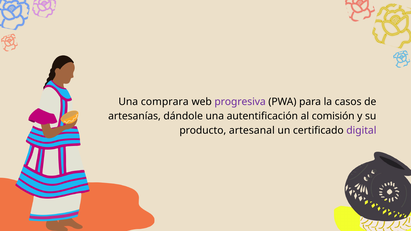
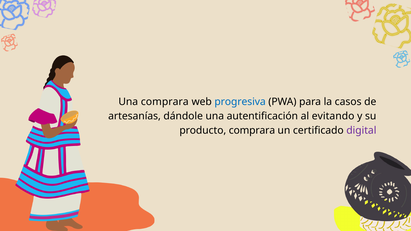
progresiva colour: purple -> blue (240, 102)
comisión: comisión -> evitando (333, 116)
producto artesanal: artesanal -> comprara (252, 131)
